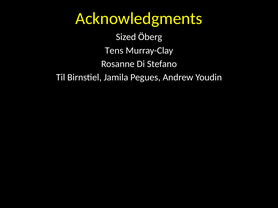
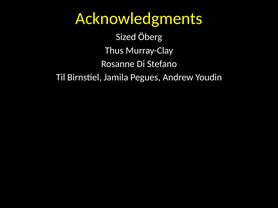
Tens: Tens -> Thus (114, 51)
